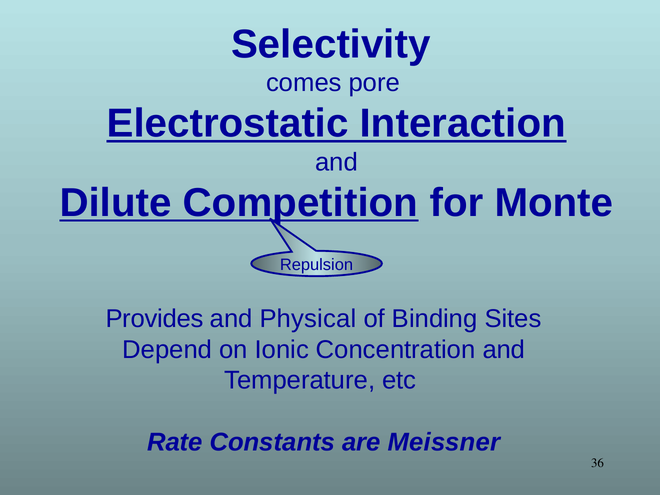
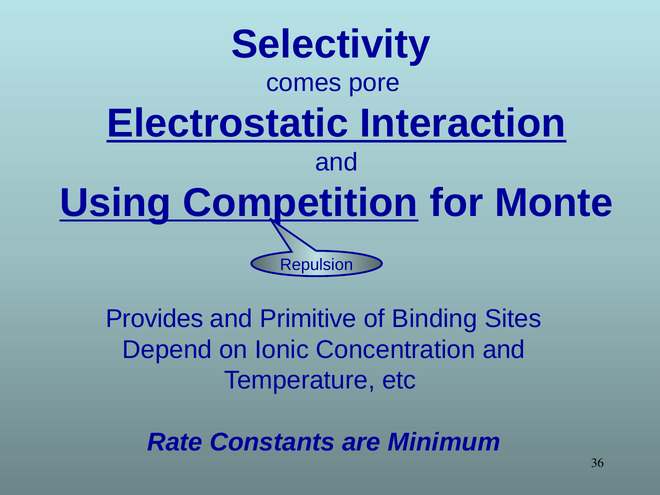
Dilute: Dilute -> Using (116, 203)
Physical: Physical -> Primitive (308, 319)
Meissner: Meissner -> Minimum (444, 442)
